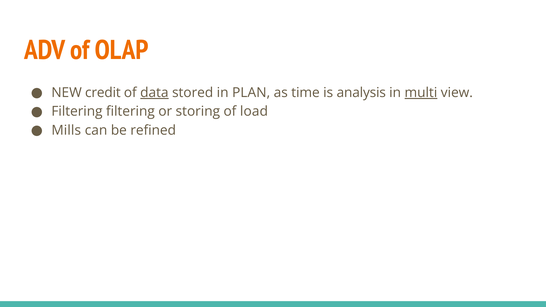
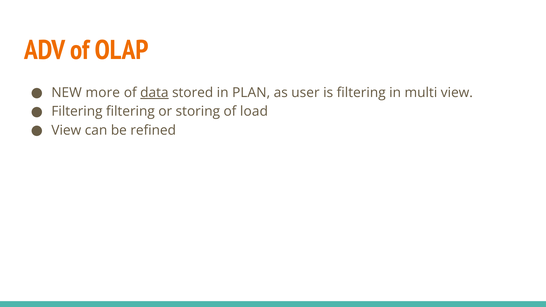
credit: credit -> more (103, 93)
time: time -> user (305, 93)
is analysis: analysis -> filtering (361, 93)
multi underline: present -> none (421, 93)
Mills: Mills -> View (66, 130)
